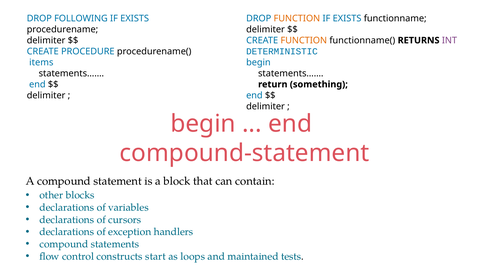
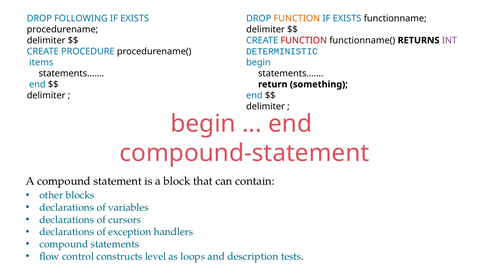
FUNCTION colour: orange -> red (304, 40)
start: start -> level (156, 256)
maintained: maintained -> description (253, 256)
